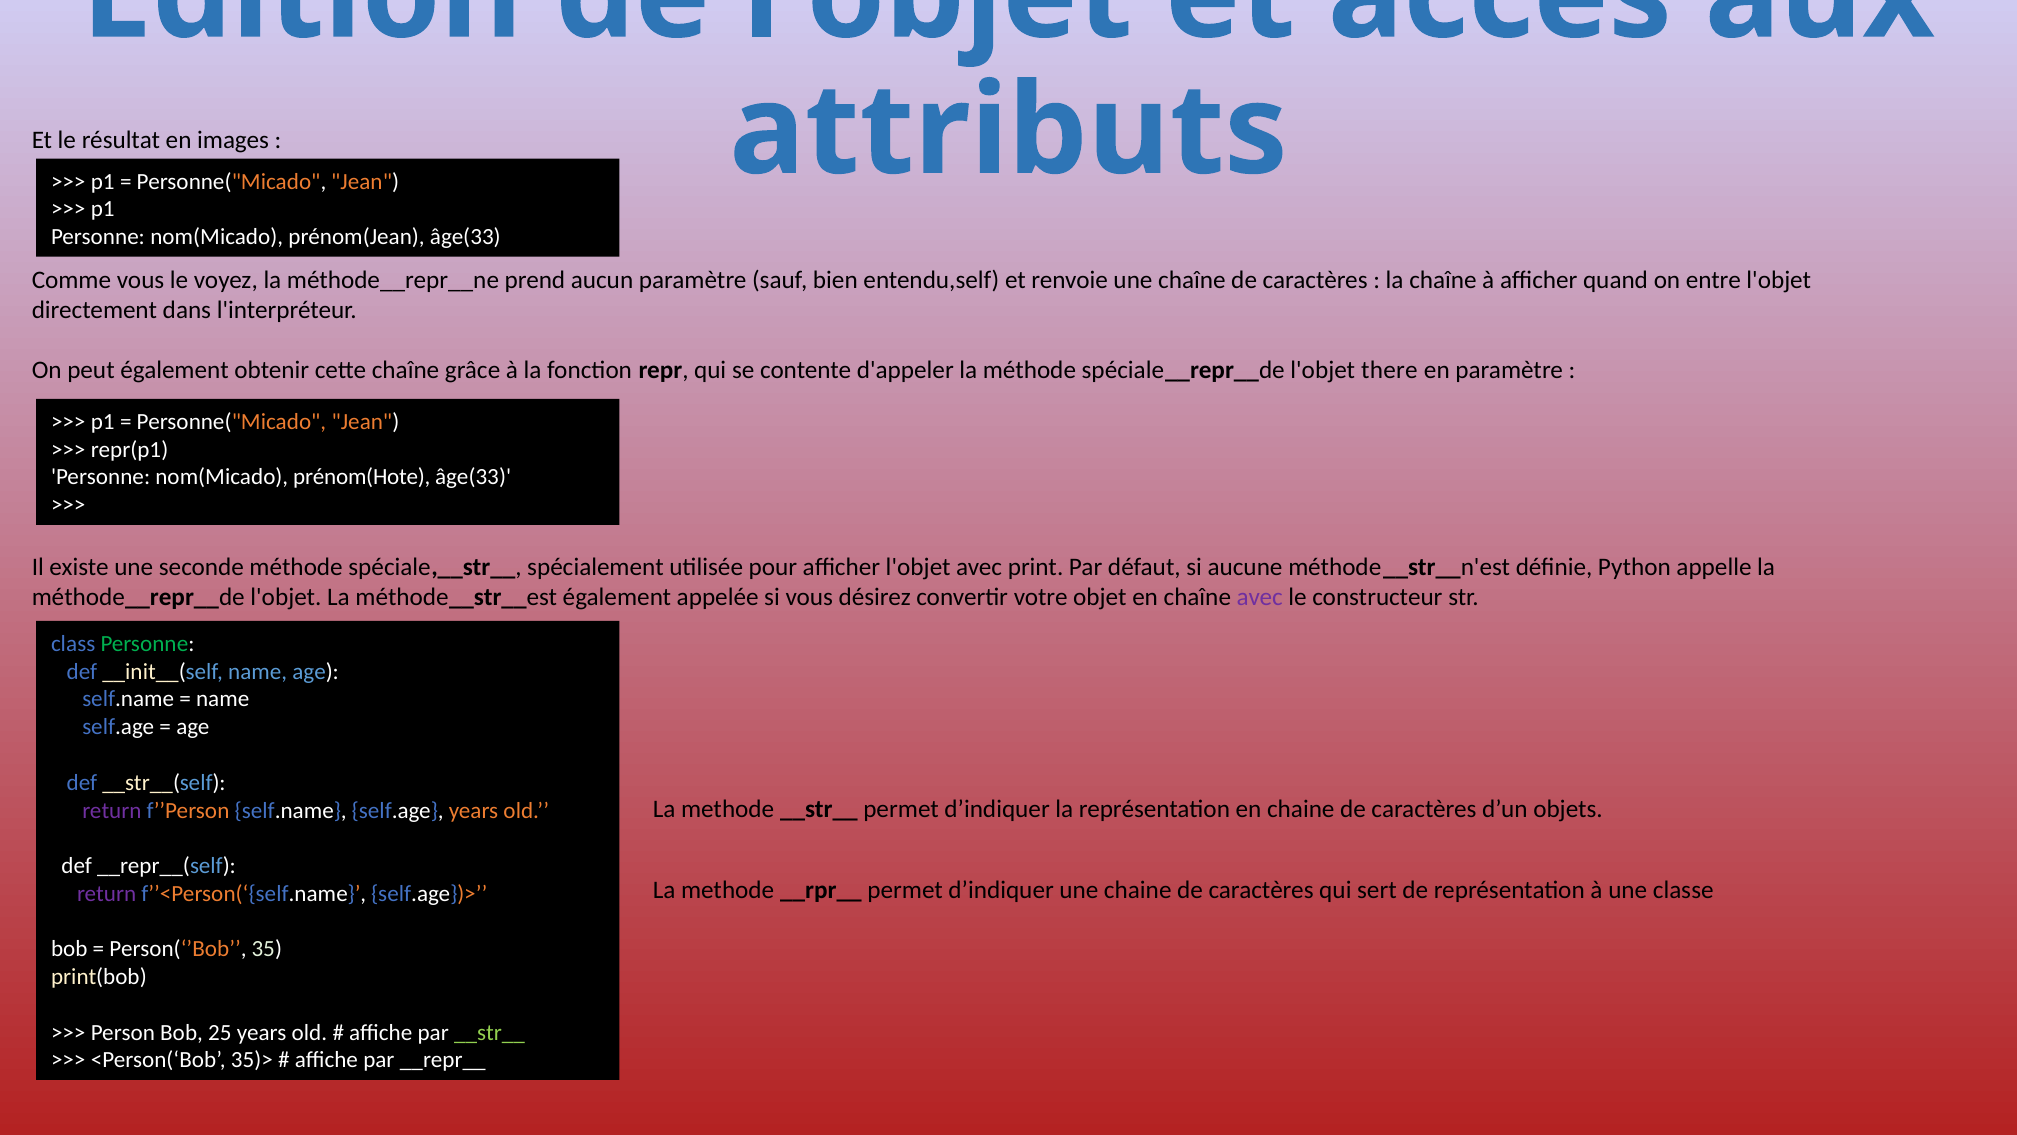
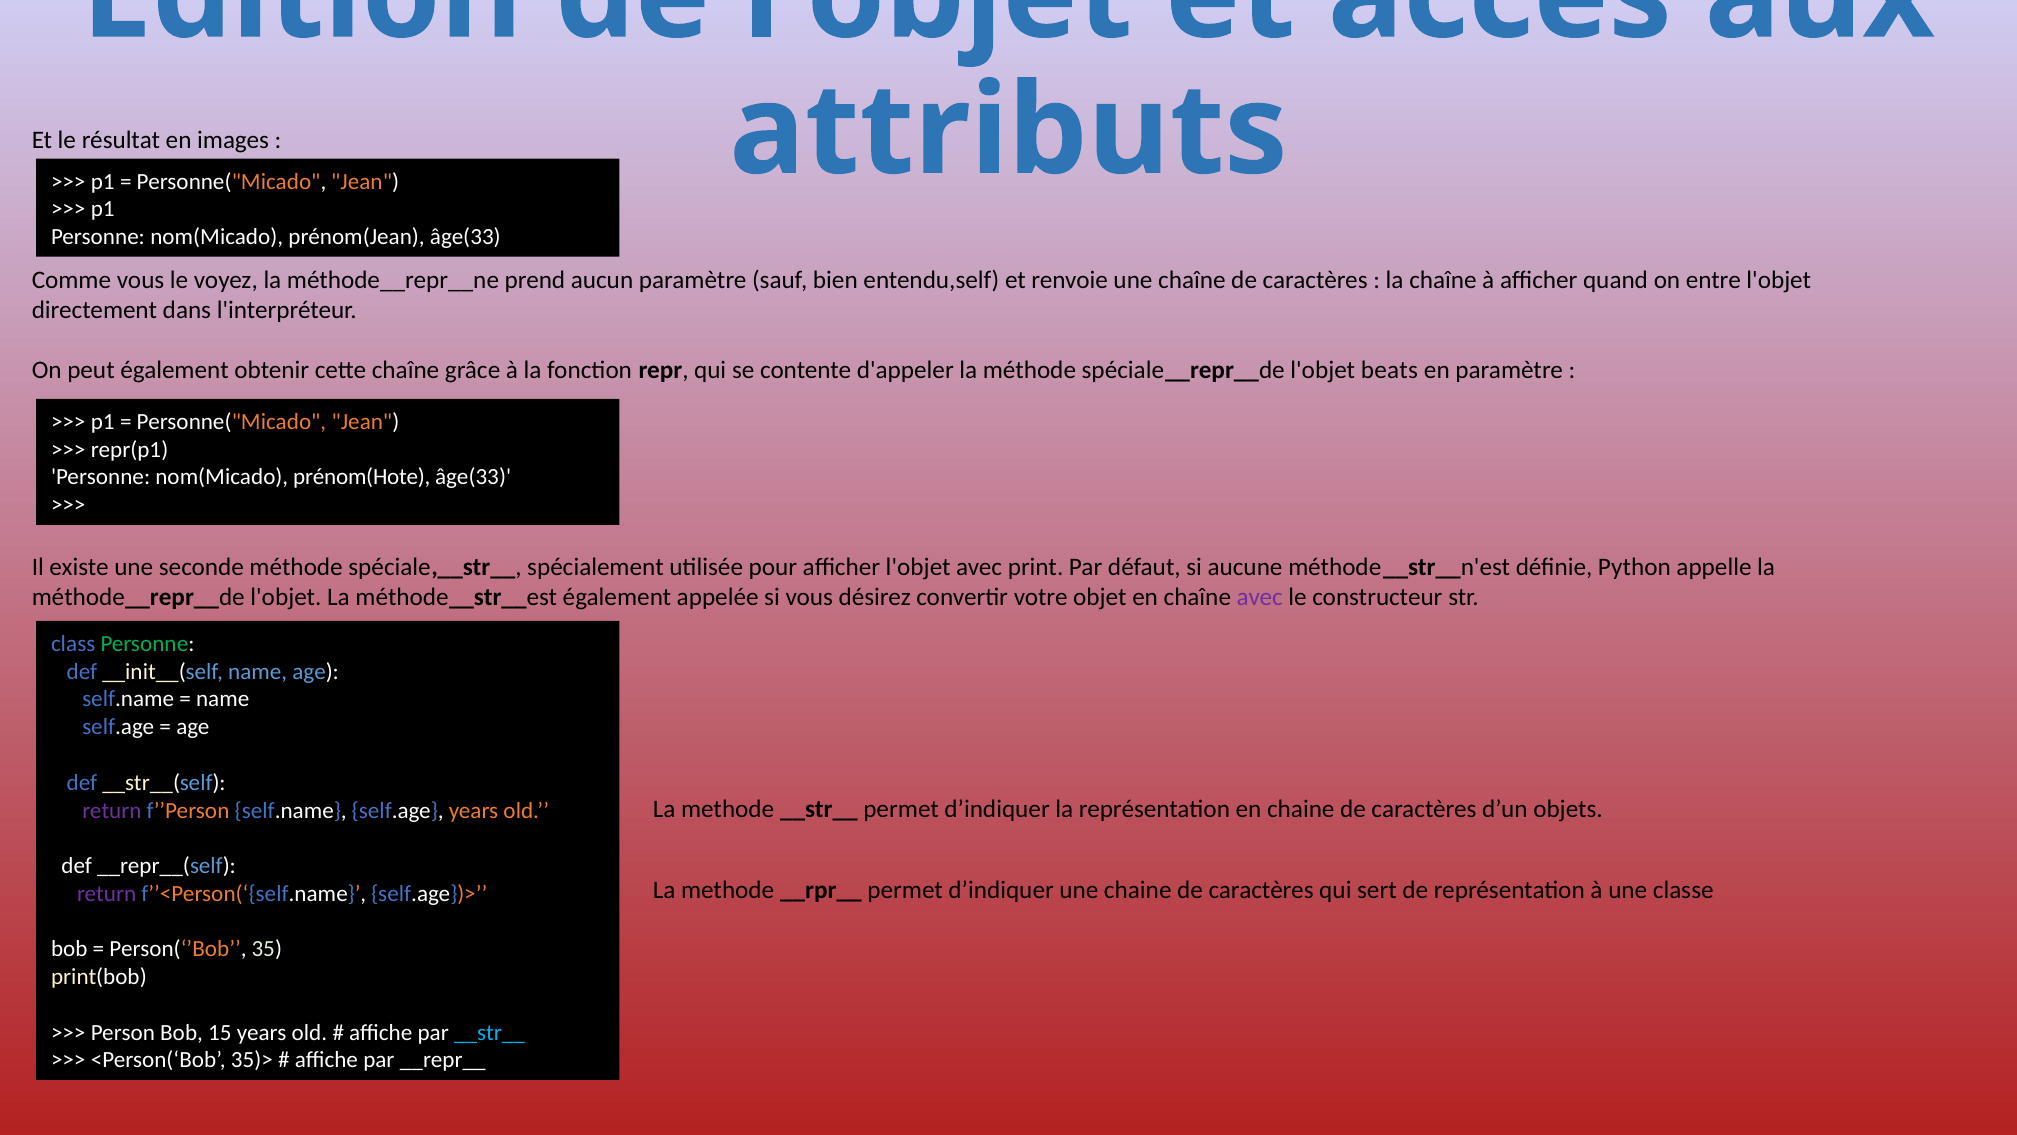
there: there -> beats (1389, 371)
25: 25 -> 15 (220, 1032)
__str__ colour: light green -> light blue (490, 1032)
